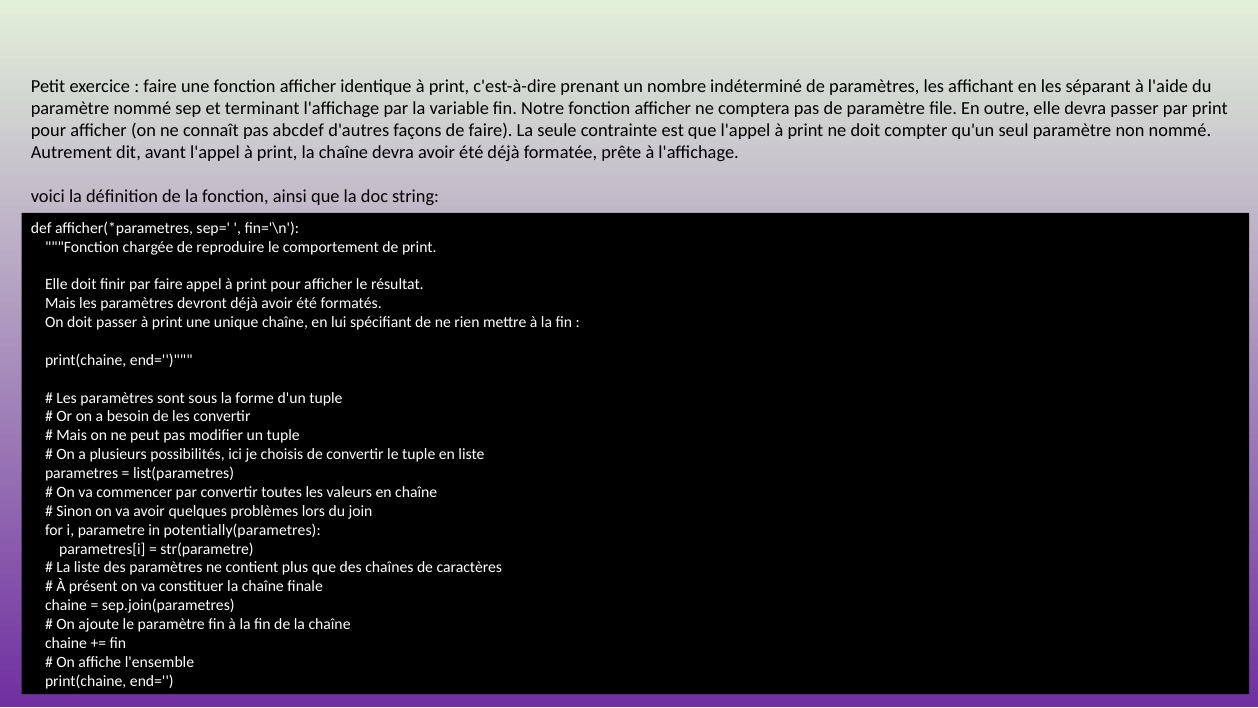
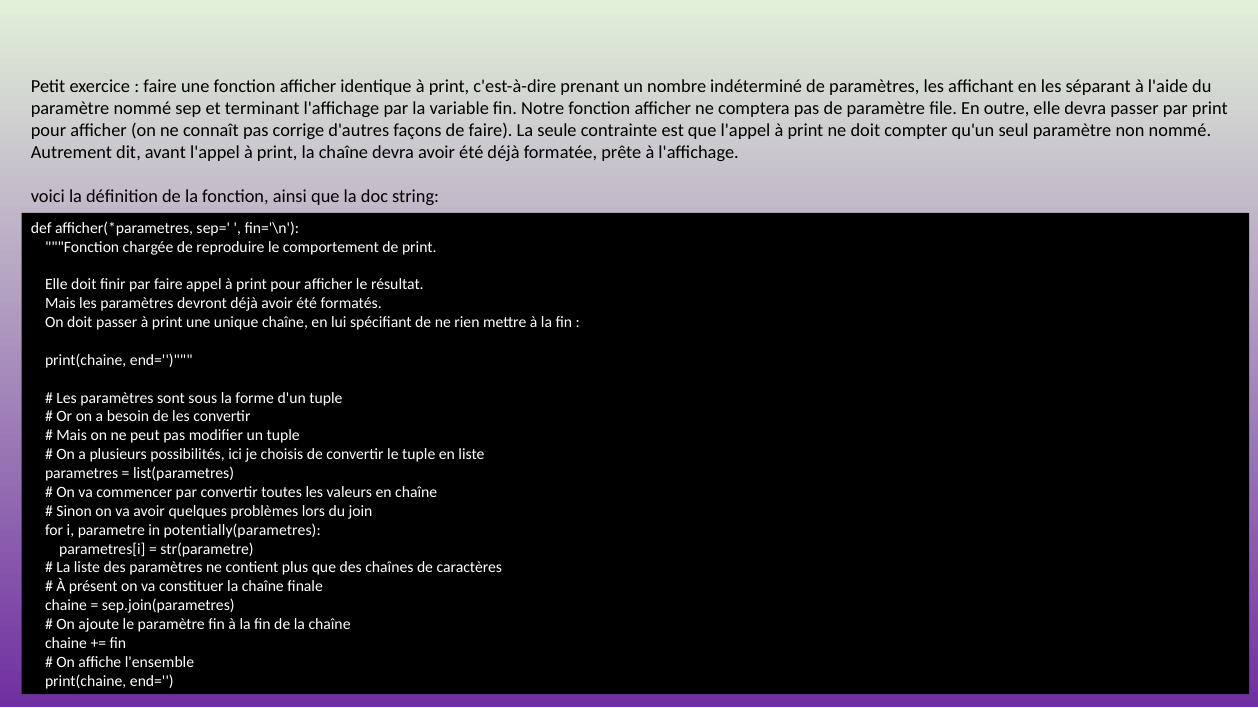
abcdef: abcdef -> corrige (298, 131)
